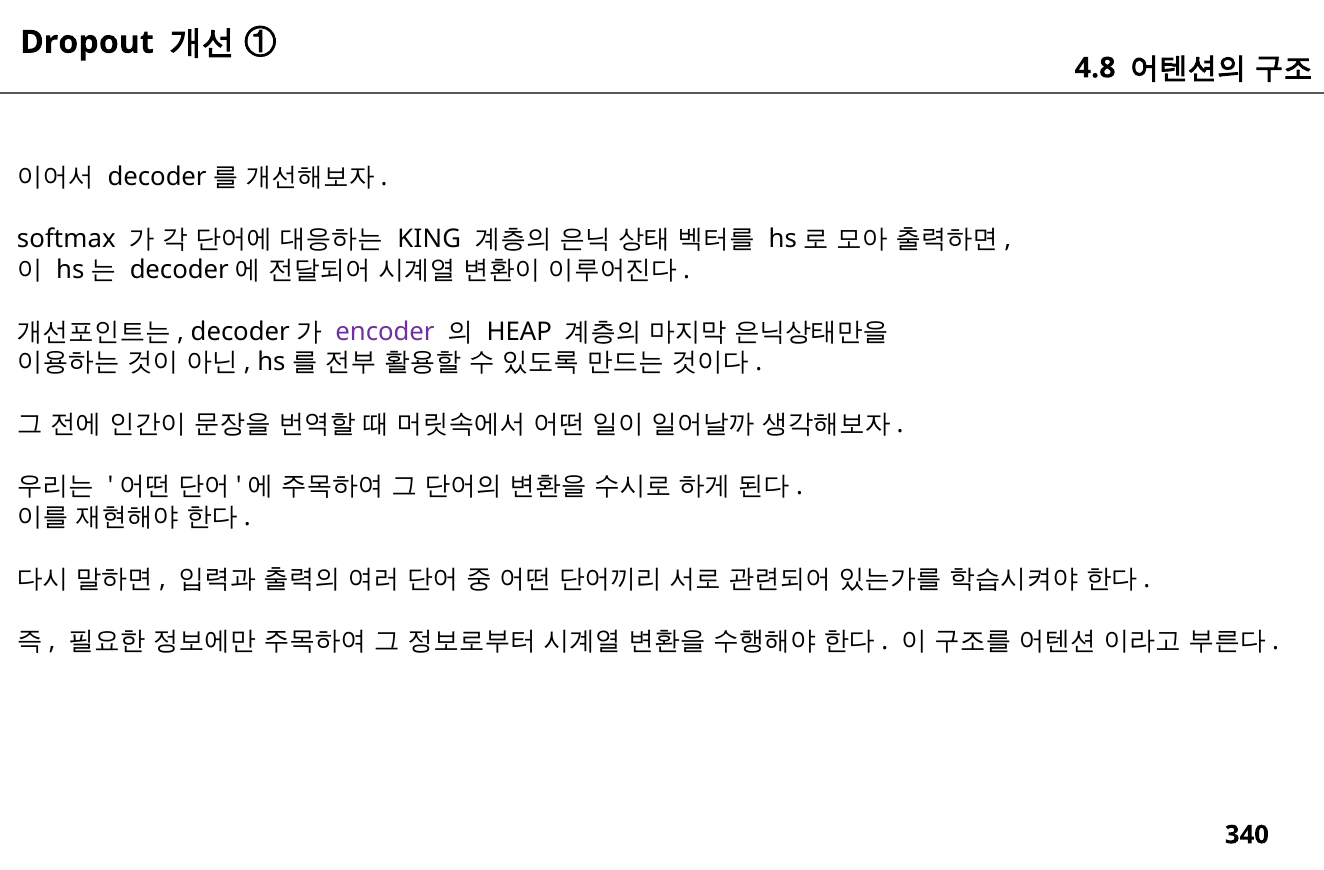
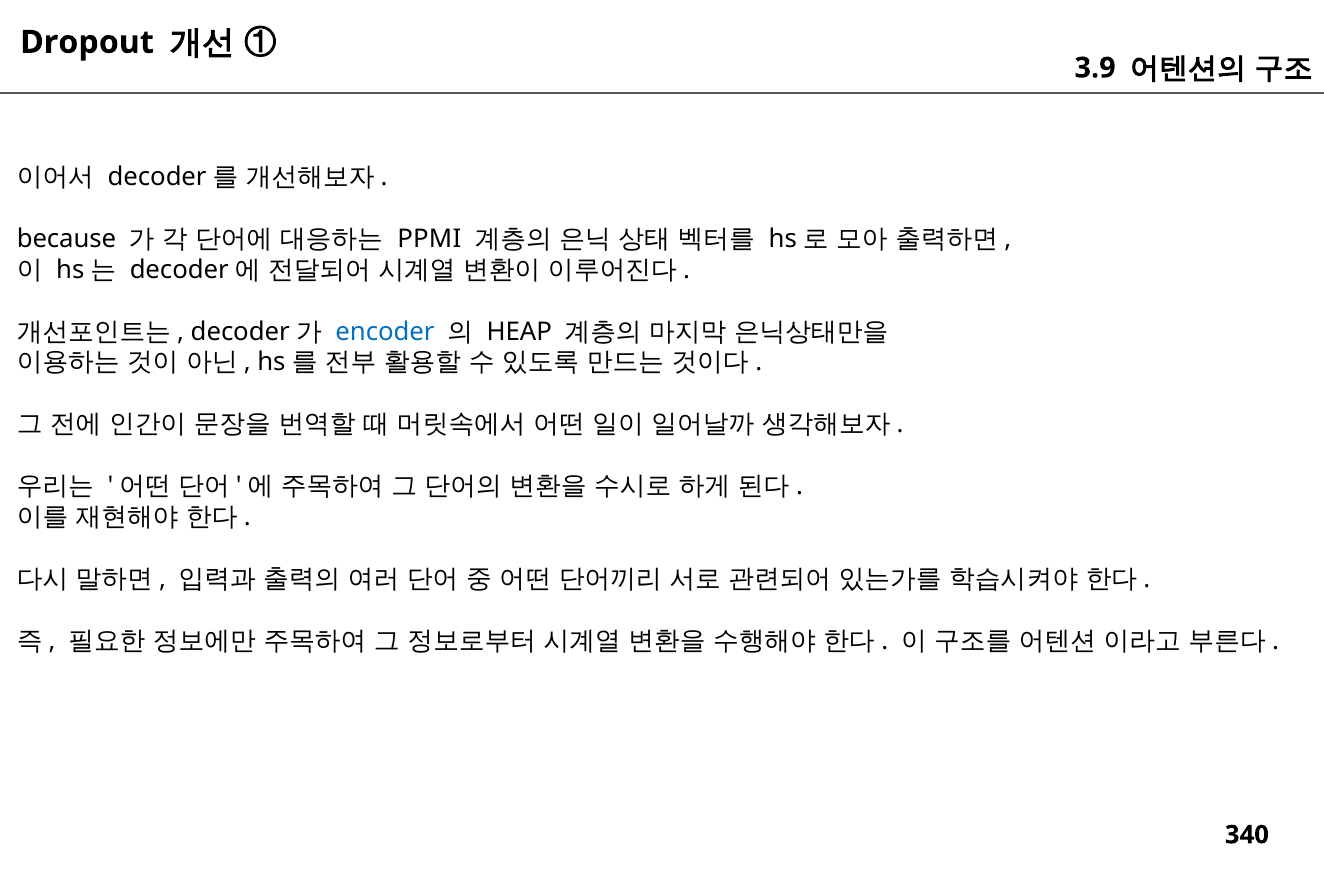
4.8: 4.8 -> 3.9 (1095, 68)
softmax: softmax -> because (66, 239)
KING: KING -> PPMI (429, 239)
encoder colour: purple -> blue (385, 331)
